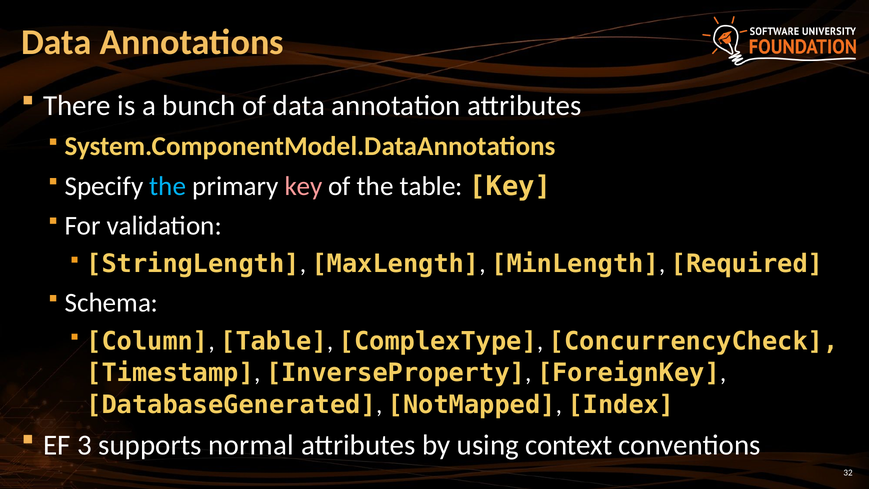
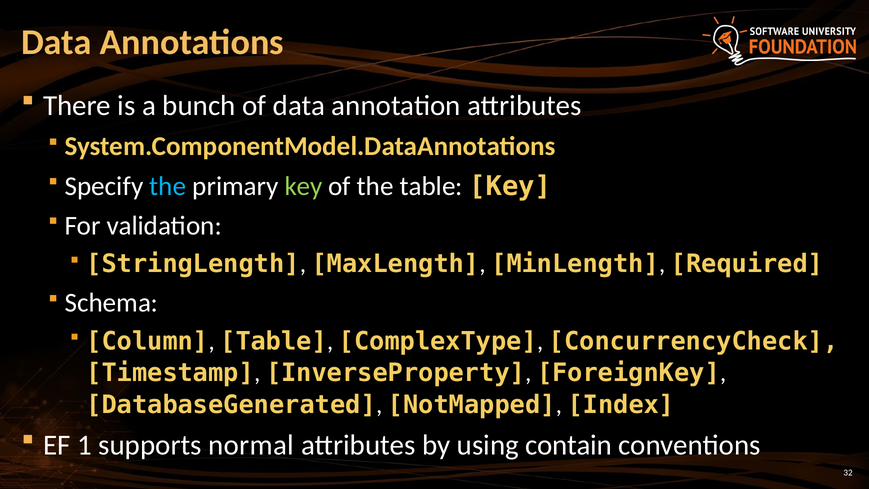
key colour: pink -> light green (304, 186)
3: 3 -> 1 (84, 445)
context: context -> contain (569, 445)
